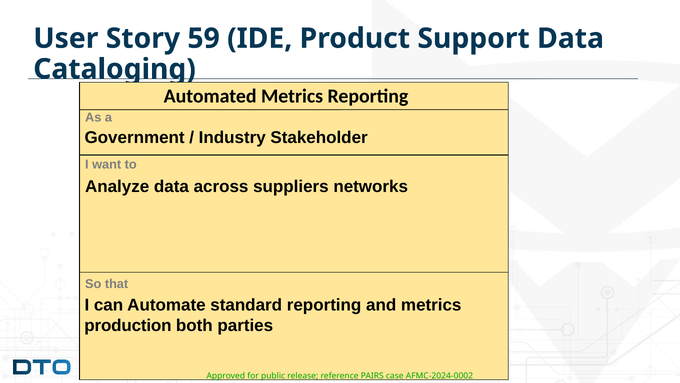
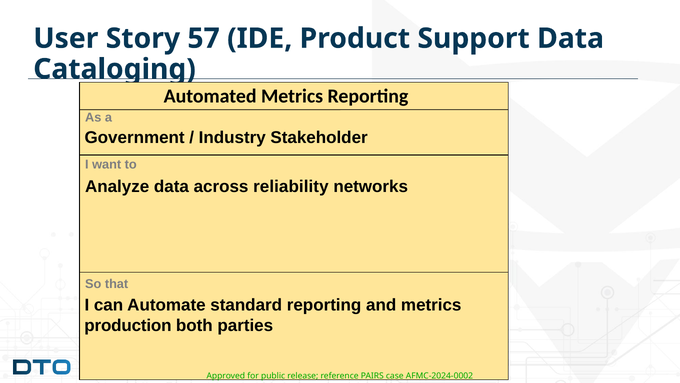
59: 59 -> 57 (204, 38)
suppliers: suppliers -> reliability (291, 186)
